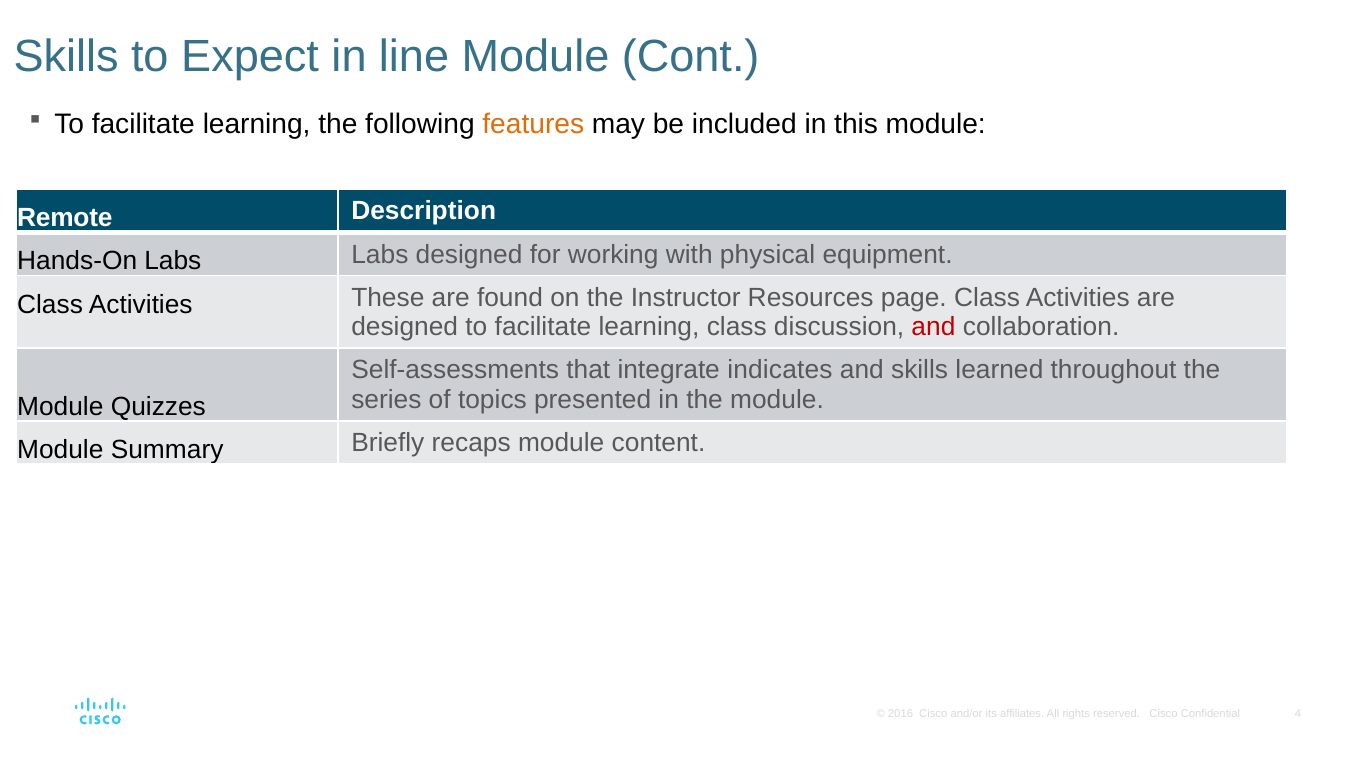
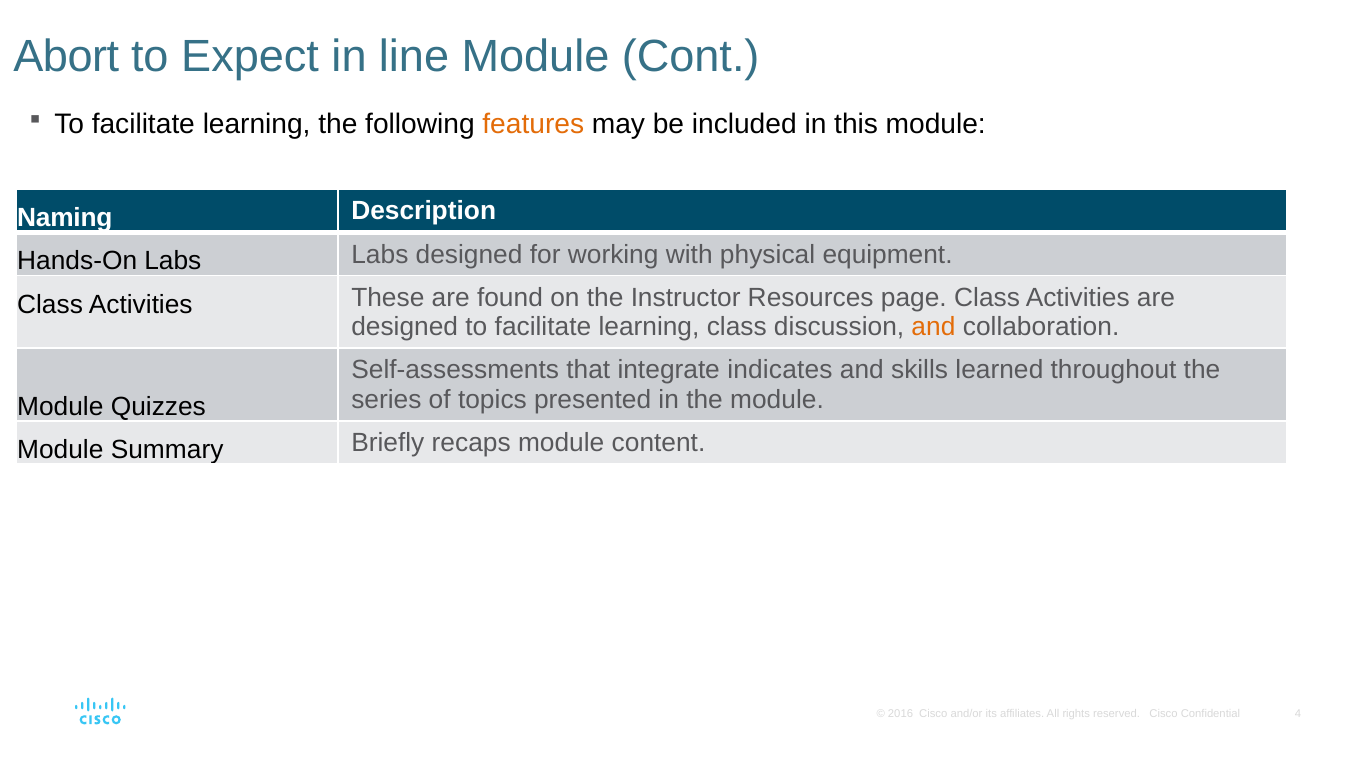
Skills: Skills -> Abort (66, 57)
Remote: Remote -> Naming (65, 218)
and colour: red -> orange (934, 327)
